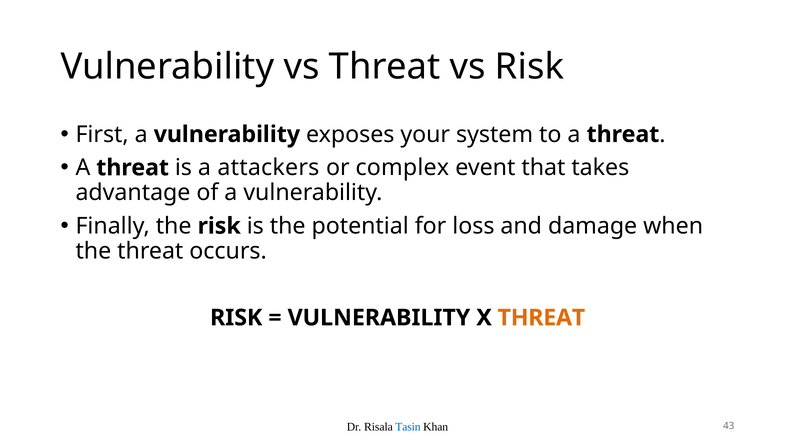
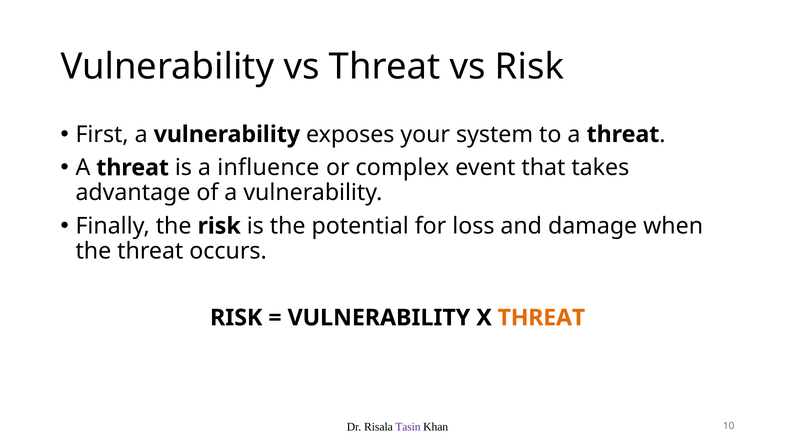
attackers: attackers -> influence (268, 168)
Tasin colour: blue -> purple (408, 427)
43: 43 -> 10 (729, 426)
